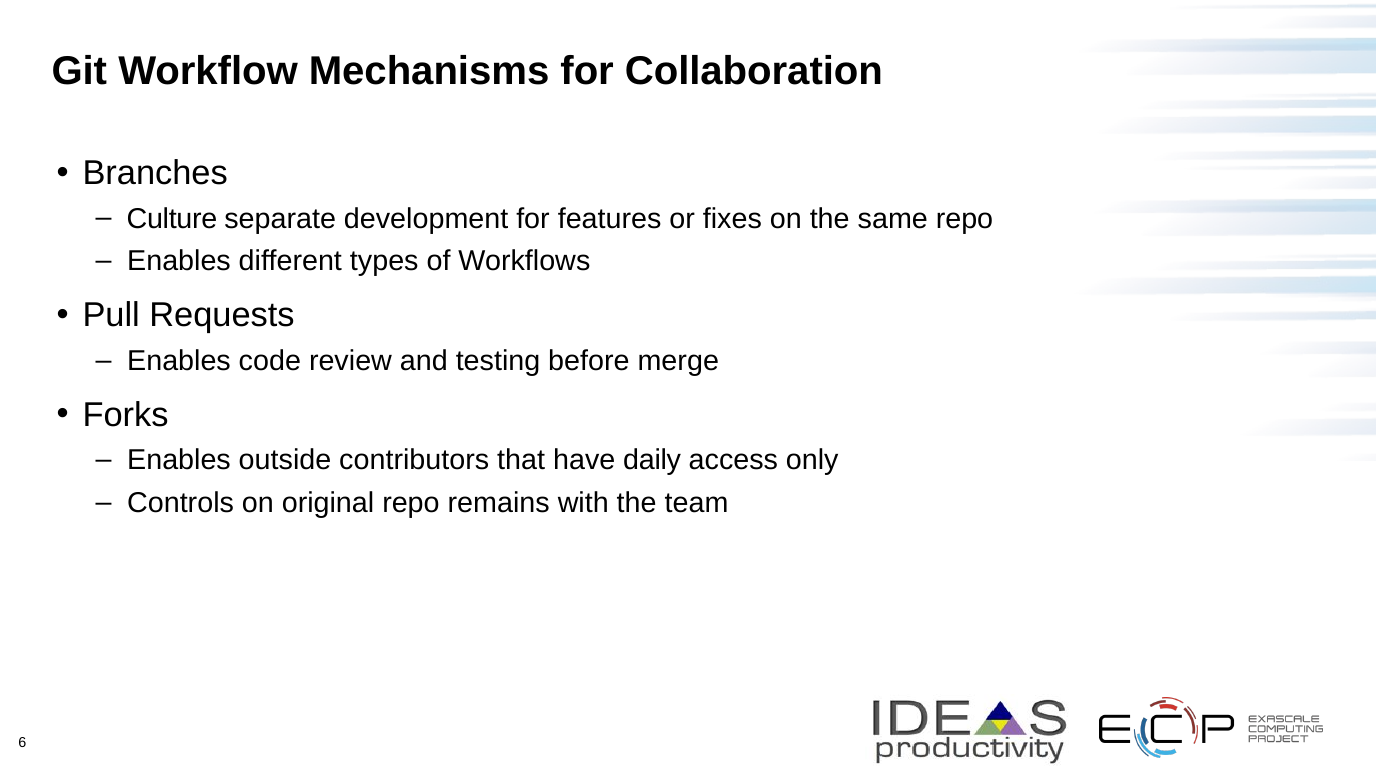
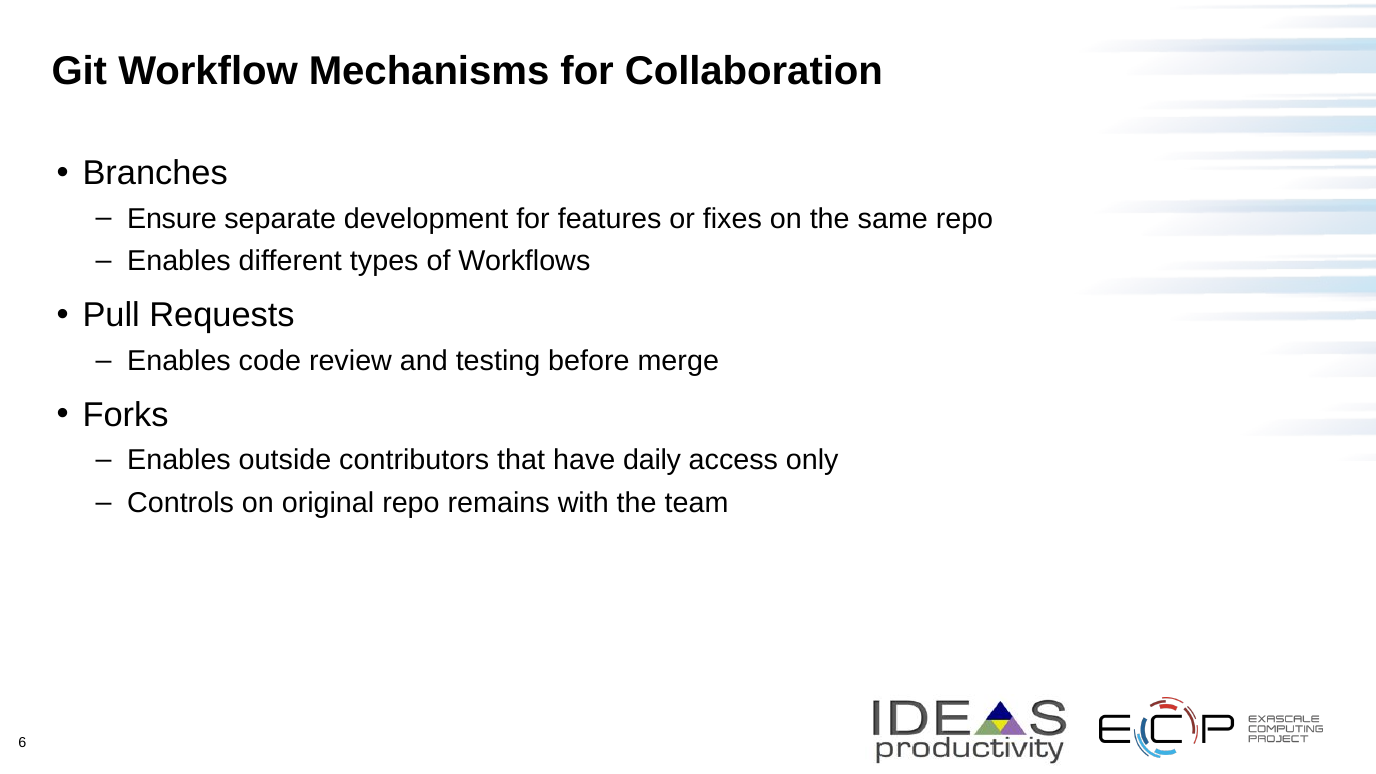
Culture: Culture -> Ensure (172, 219)
